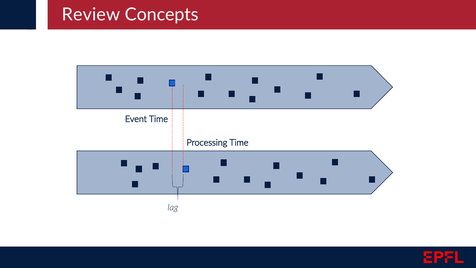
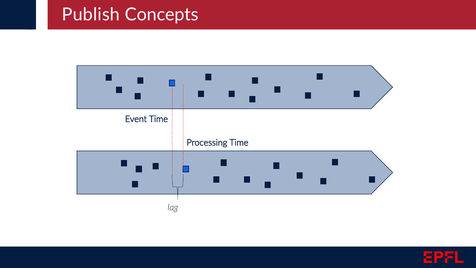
Review: Review -> Publish (91, 15)
